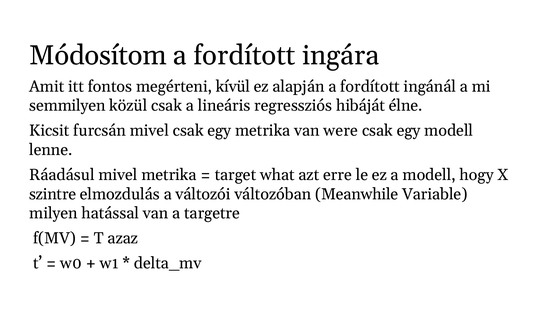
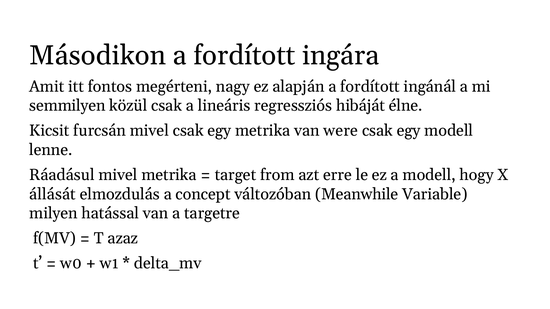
Módosítom: Módosítom -> Másodikon (98, 55)
kívül: kívül -> nagy (233, 87)
what: what -> from (277, 175)
szintre: szintre -> állását (53, 194)
változói: változói -> concept (203, 194)
